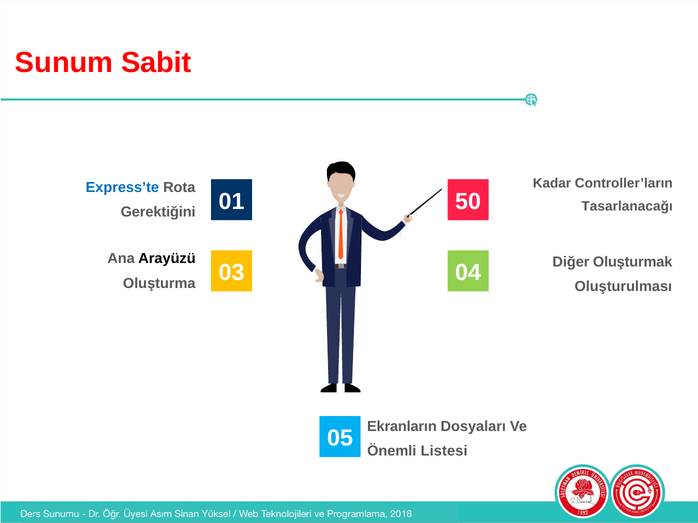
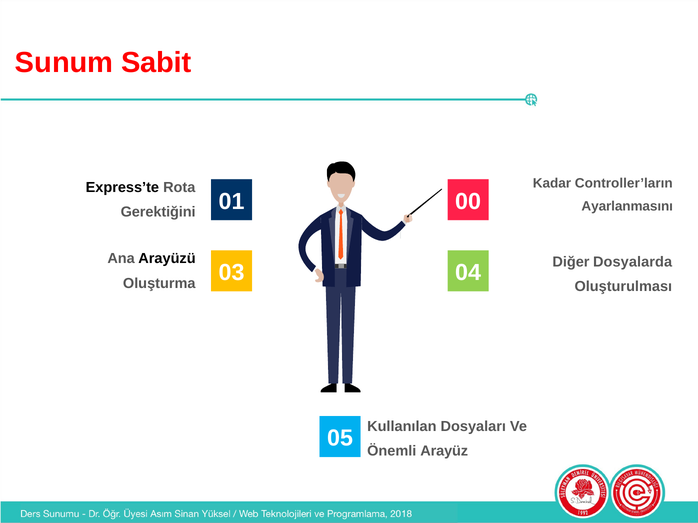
Express’te colour: blue -> black (122, 188)
50: 50 -> 00 (468, 202)
Tasarlanacağı: Tasarlanacağı -> Ayarlanmasını (627, 207)
Oluşturmak: Oluşturmak -> Dosyalarda (633, 262)
Ekranların: Ekranların -> Kullanılan (402, 427)
Listesi: Listesi -> Arayüz (444, 451)
